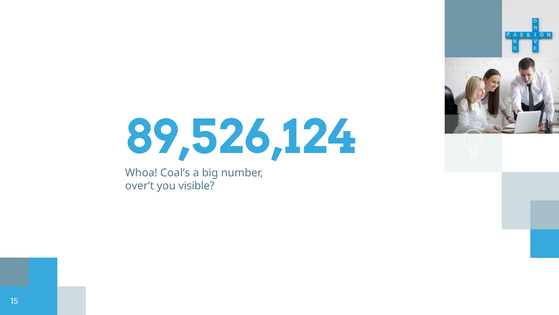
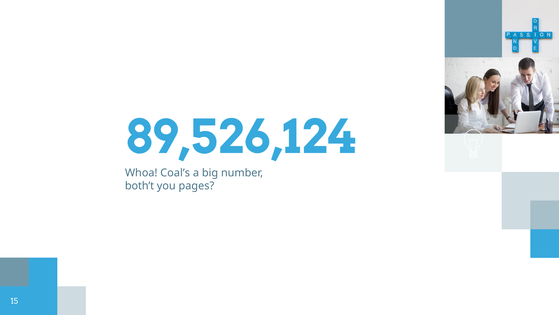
over’t: over’t -> both’t (140, 186)
visible: visible -> pages (196, 186)
